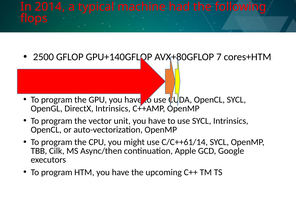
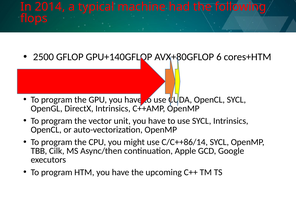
7: 7 -> 6 (219, 57)
C/C++61/14: C/C++61/14 -> C/C++86/14 (185, 142)
